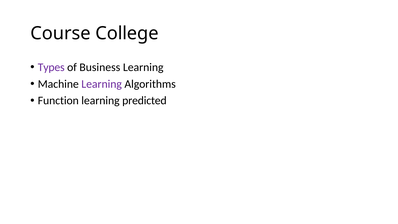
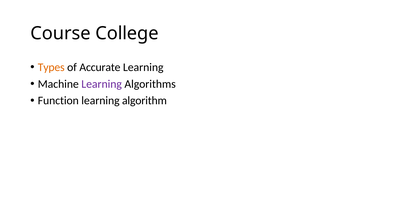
Types colour: purple -> orange (51, 67)
Business: Business -> Accurate (100, 67)
predicted: predicted -> algorithm (144, 101)
